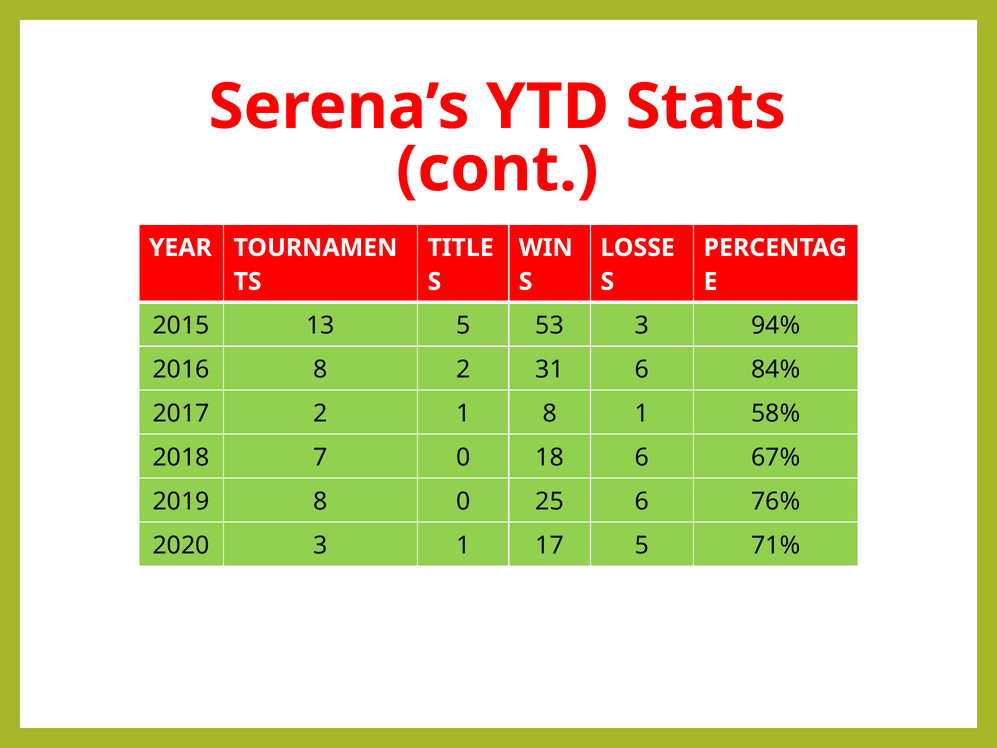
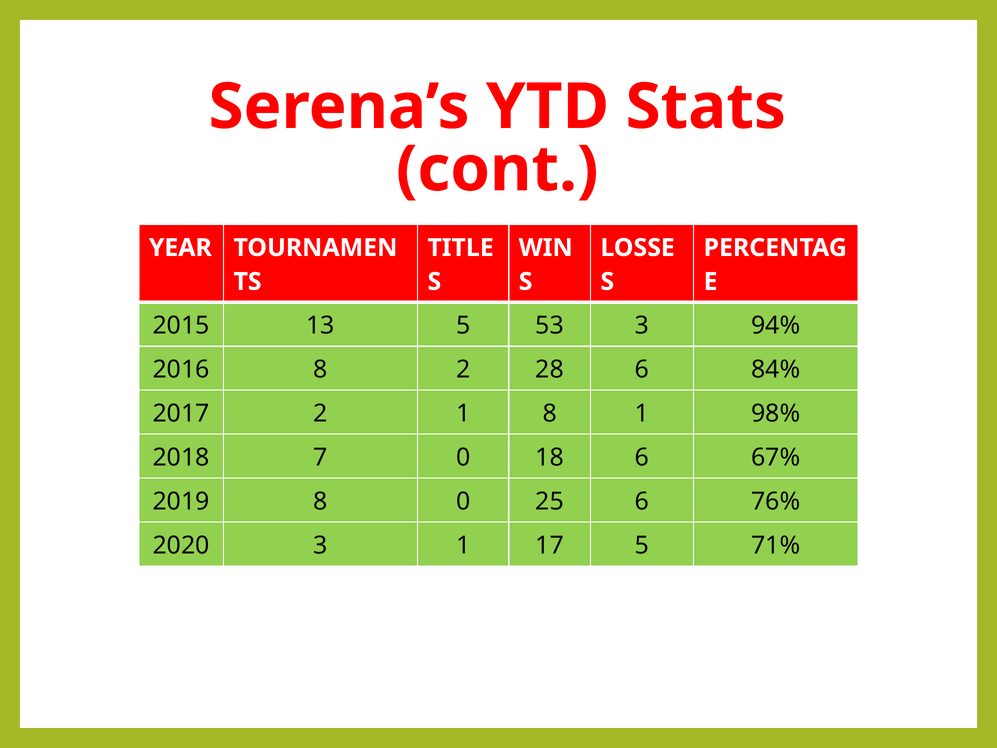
31: 31 -> 28 (550, 369)
58%: 58% -> 98% (776, 413)
